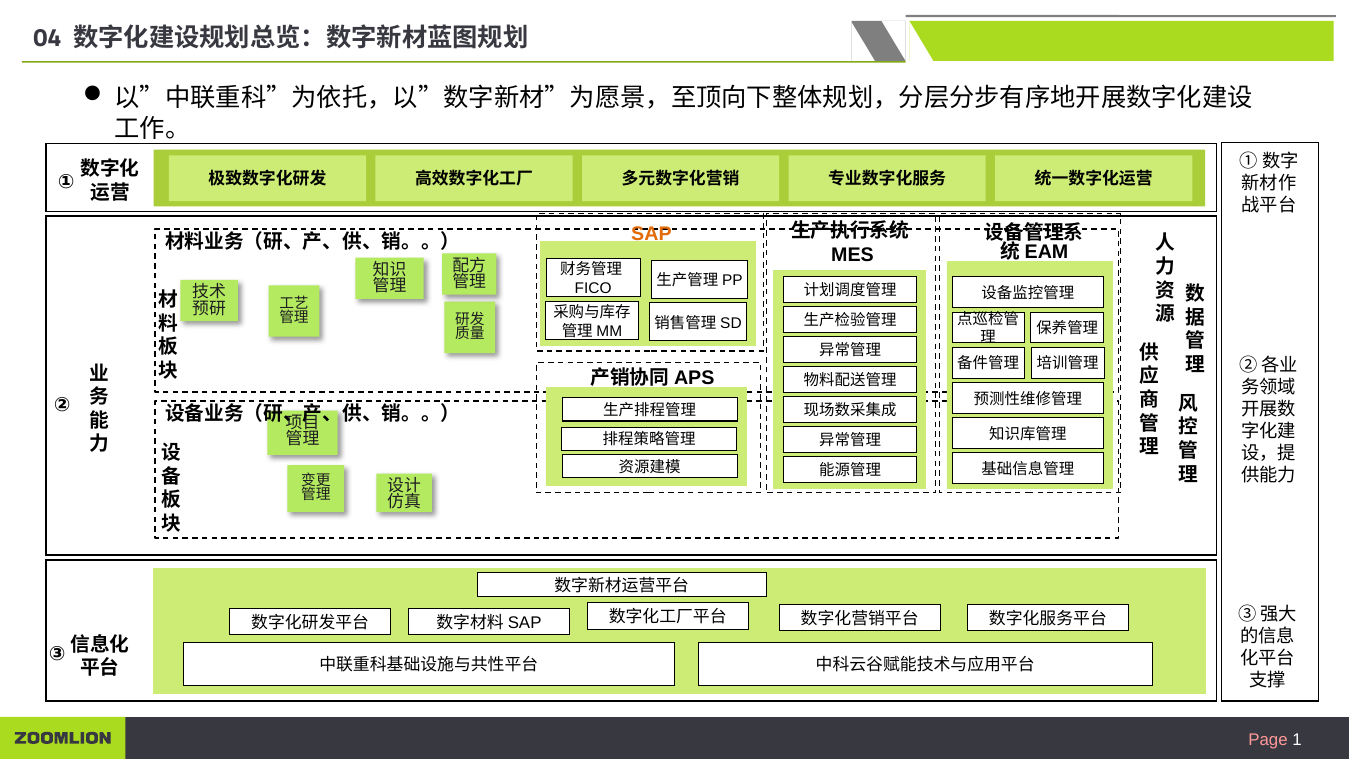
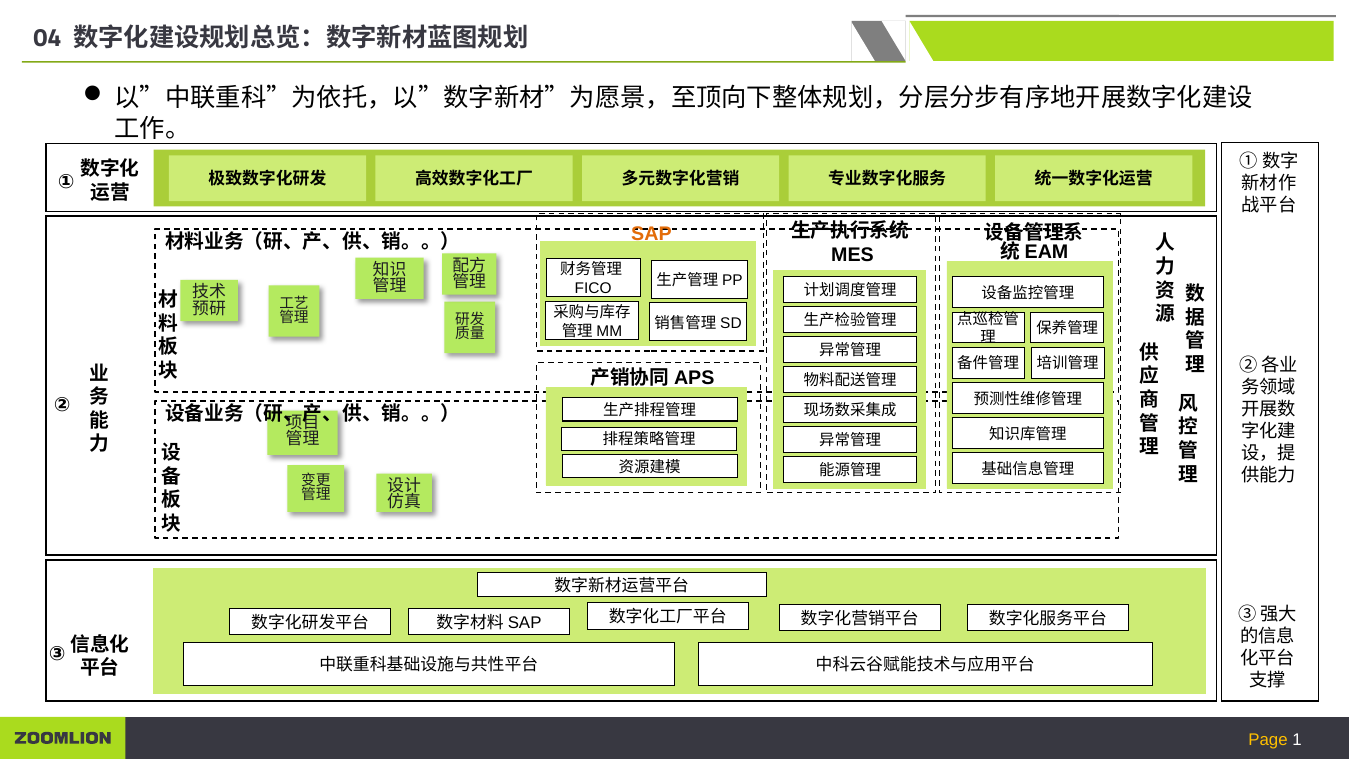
Page colour: pink -> yellow (1268, 740)
